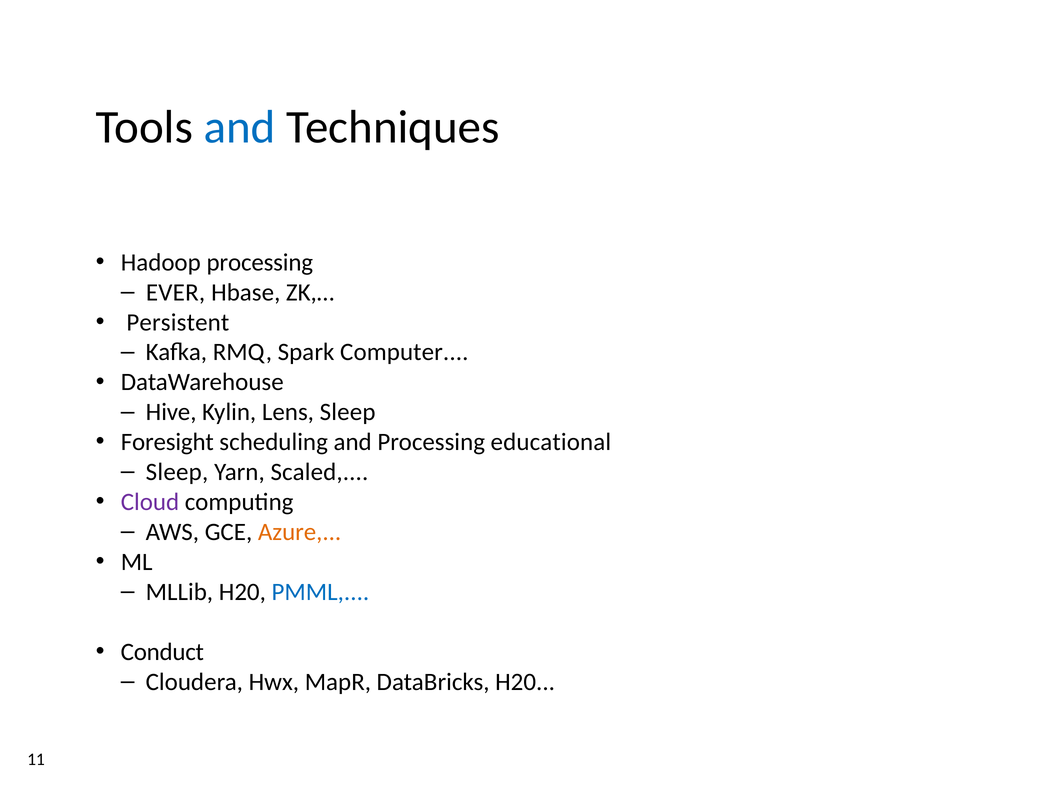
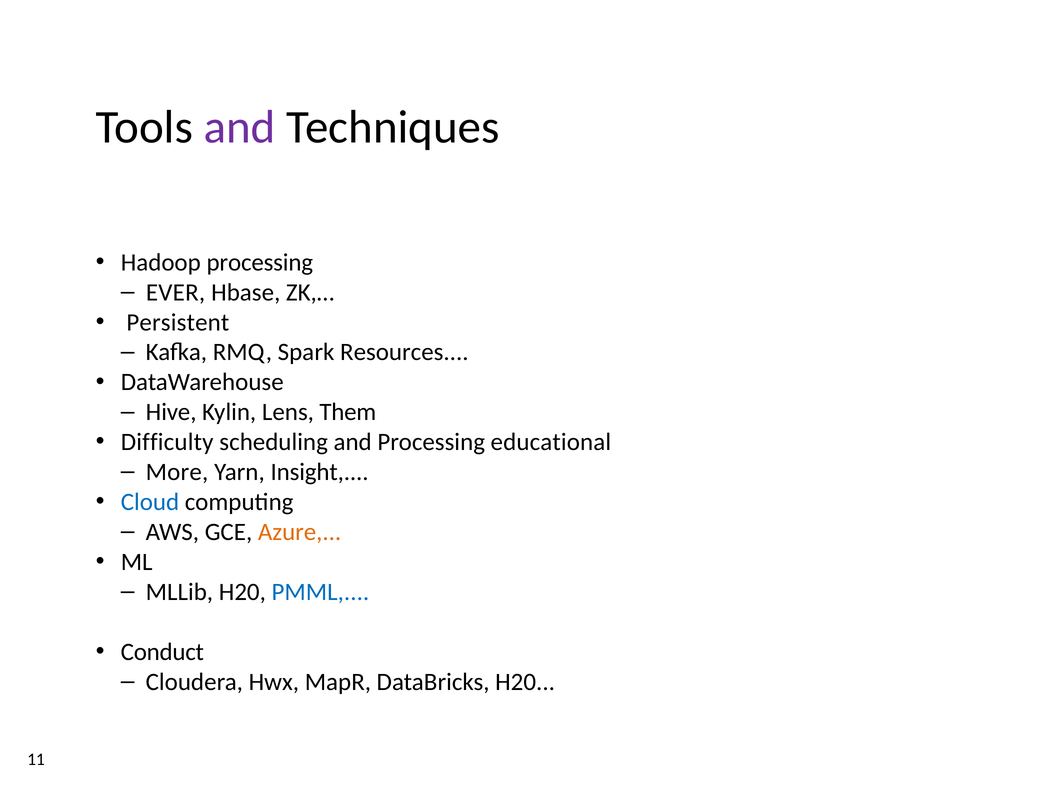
and colour: blue -> purple (240, 127)
Computer: Computer -> Resources (404, 352)
Lens Sleep: Sleep -> Them (348, 412)
Foresight: Foresight -> Difficulty (167, 442)
Sleep: Sleep -> More (177, 472)
Scaled: Scaled -> Insight (320, 472)
Cloud colour: purple -> blue (150, 502)
